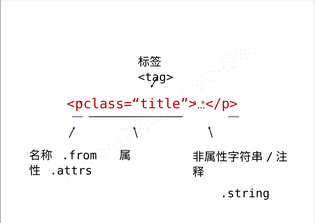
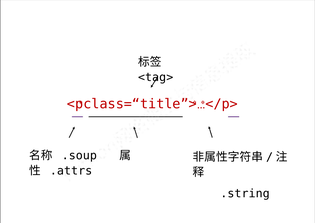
.from: .from -> .soup (79, 155)
